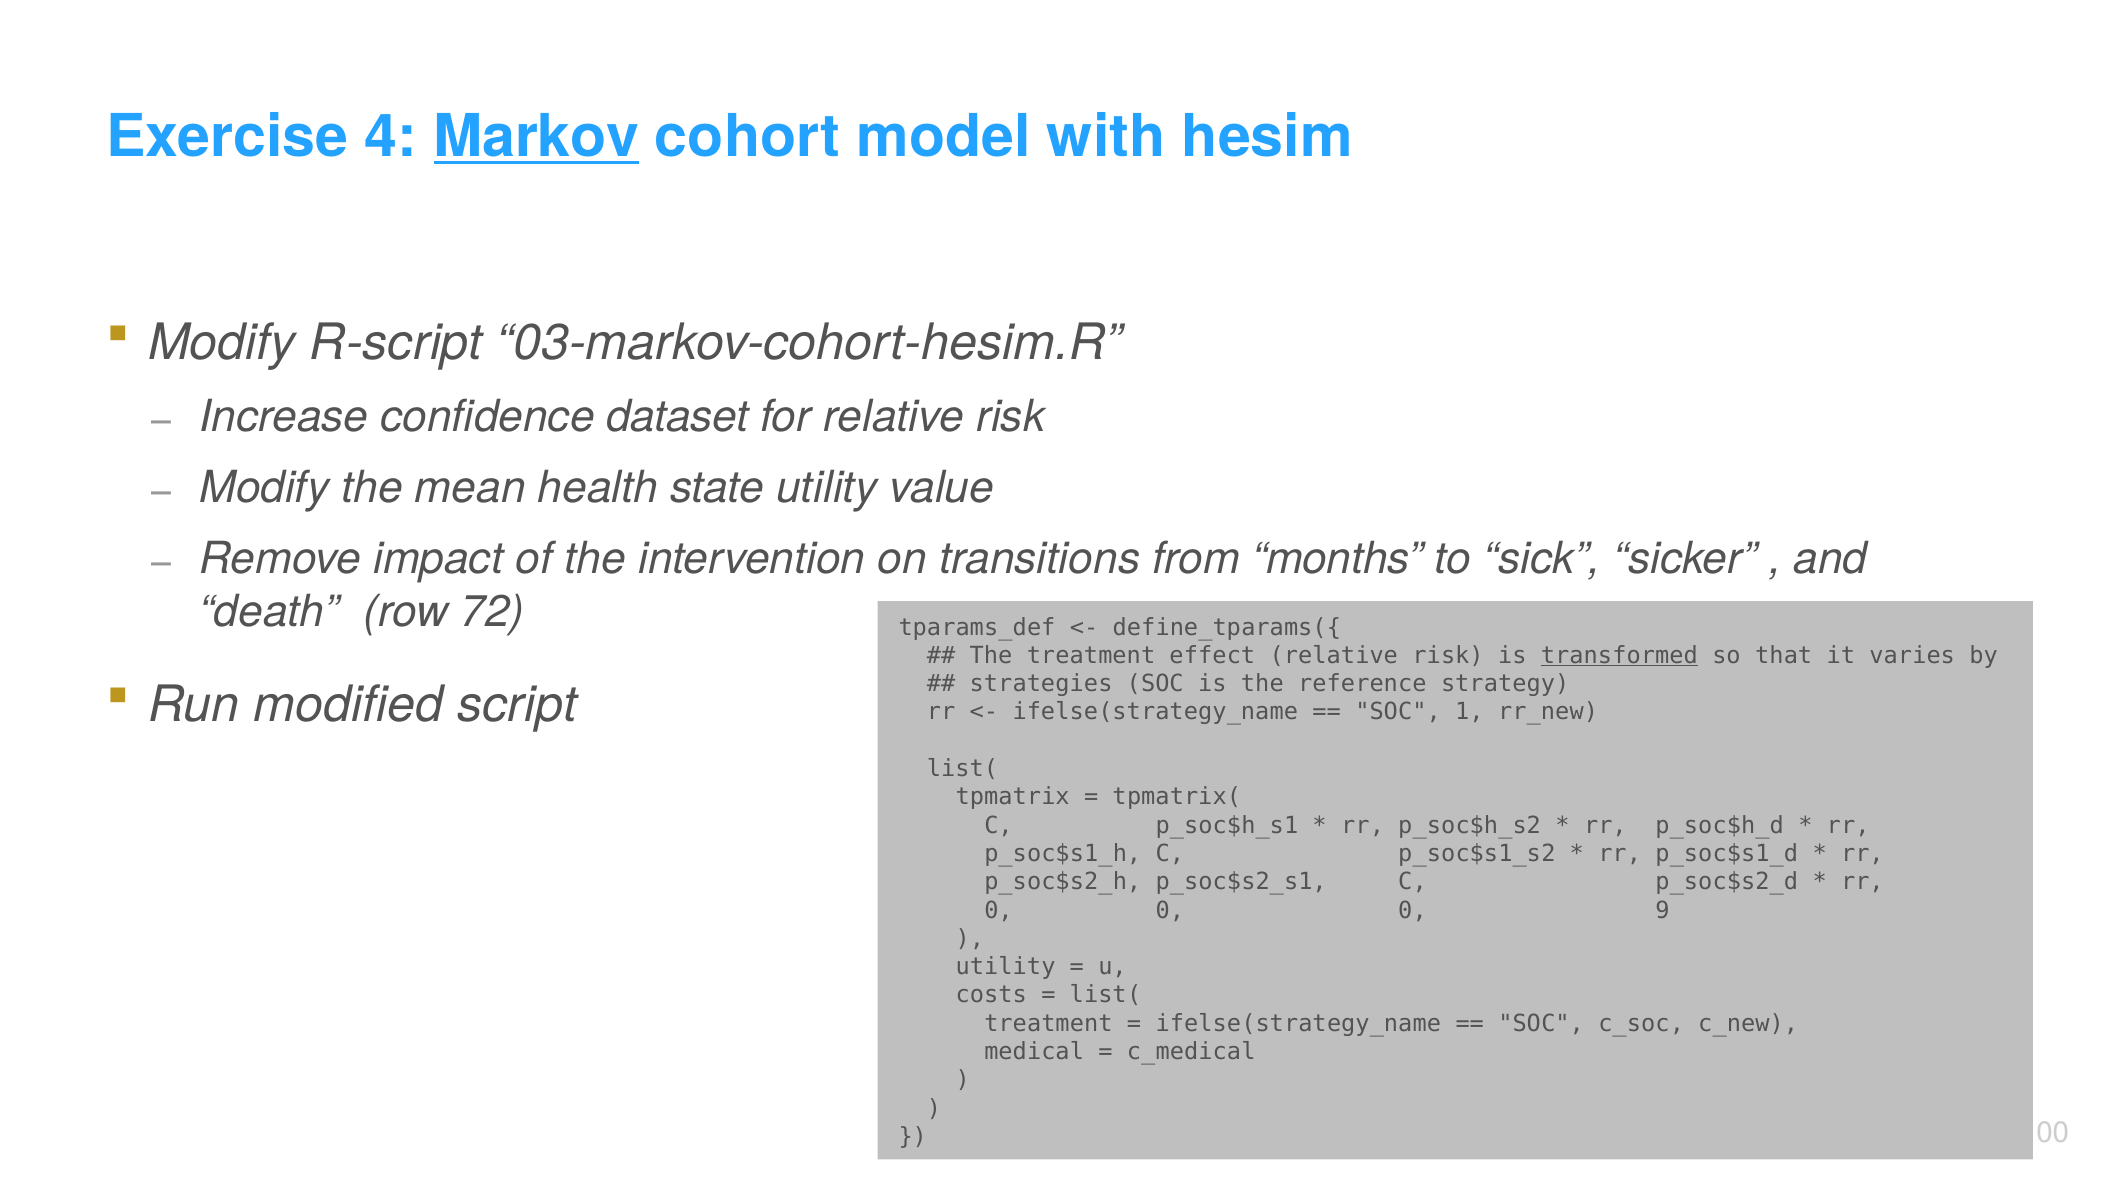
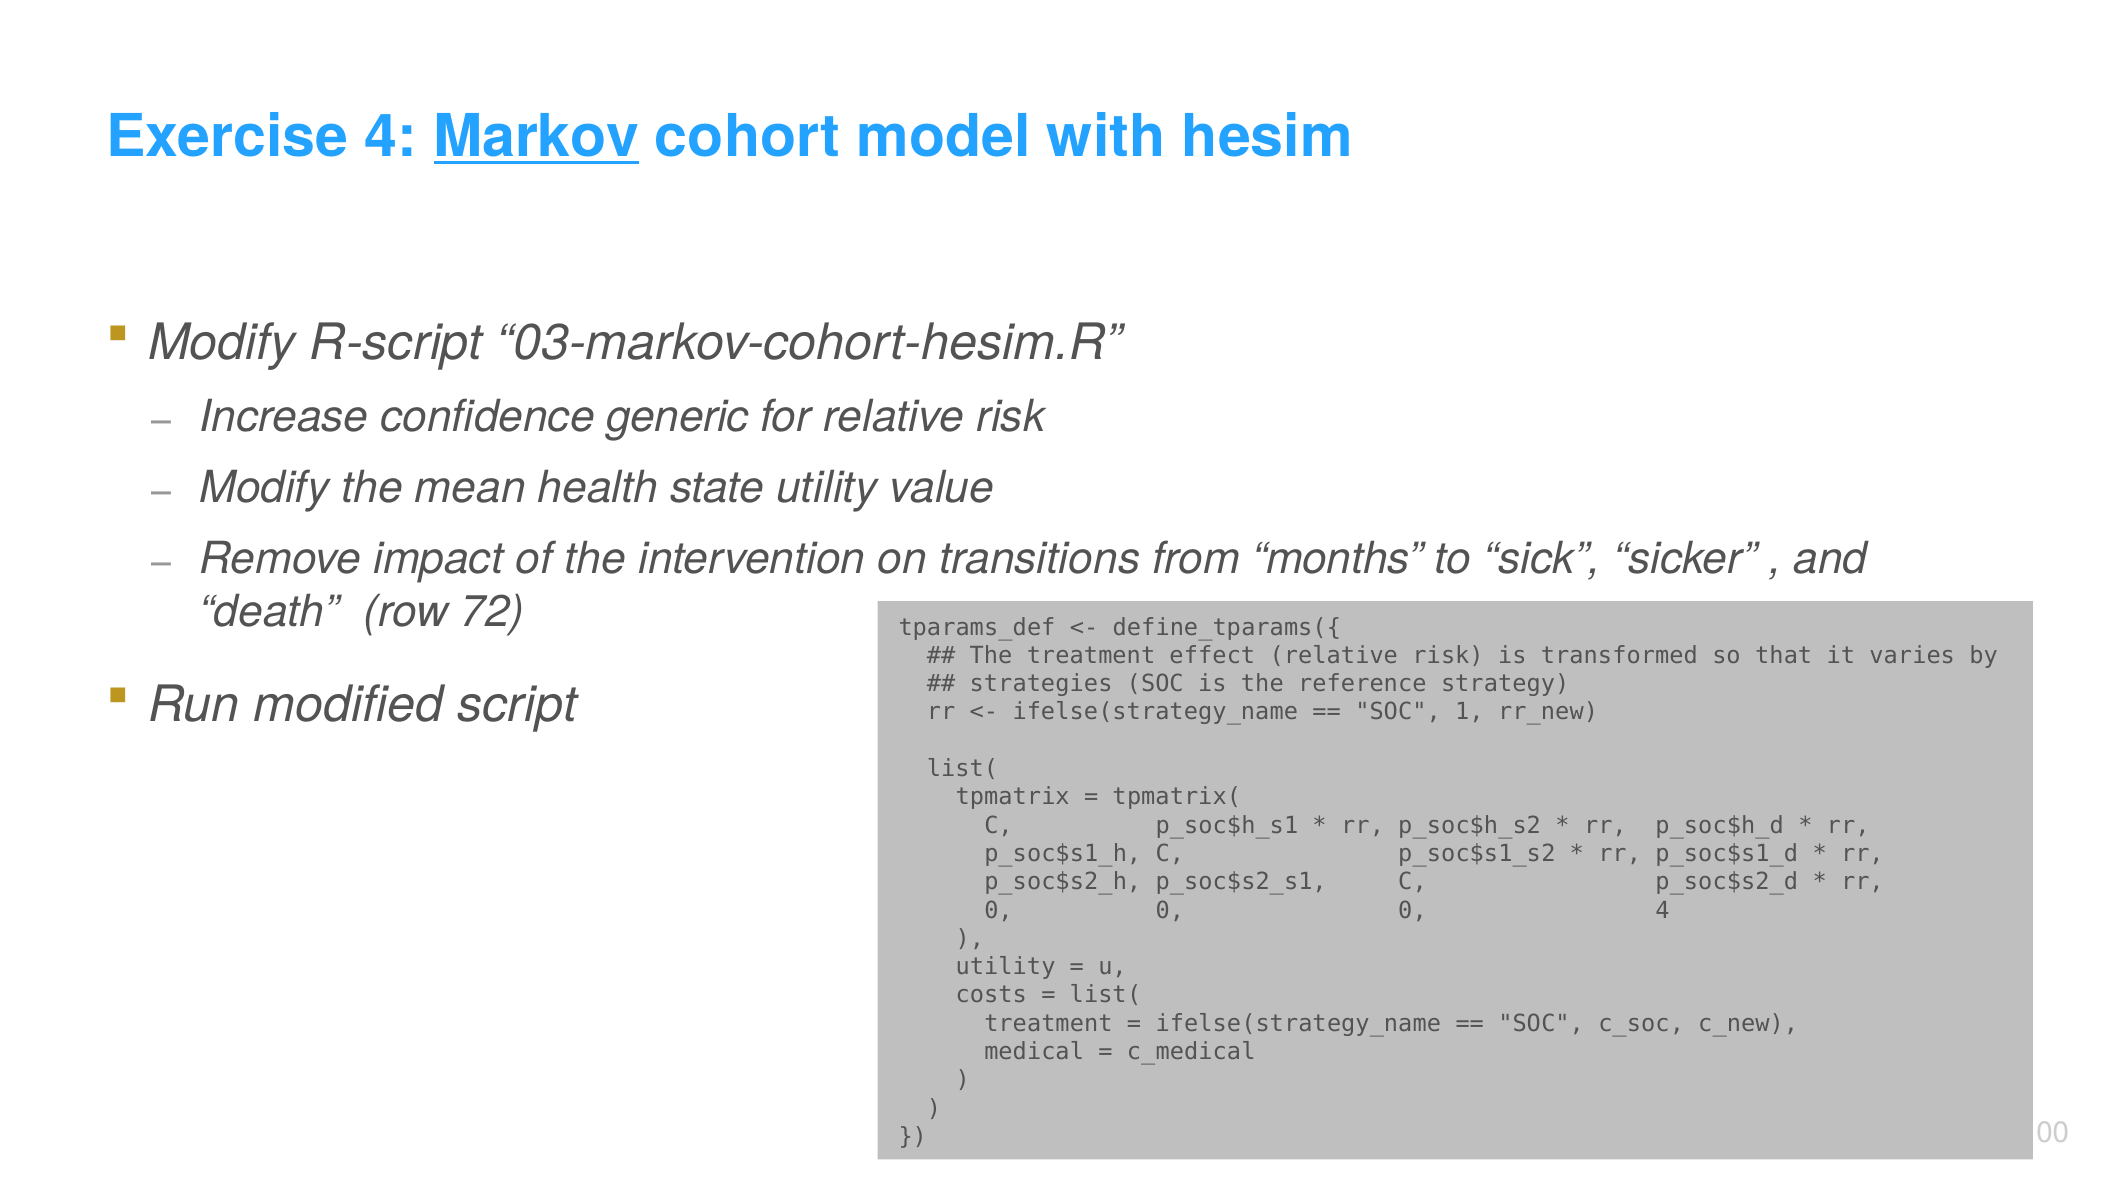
dataset: dataset -> generic (678, 417)
transformed underline: present -> none (1619, 656)
0 9: 9 -> 4 (1662, 911)
